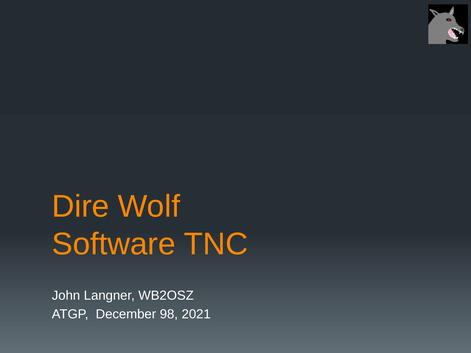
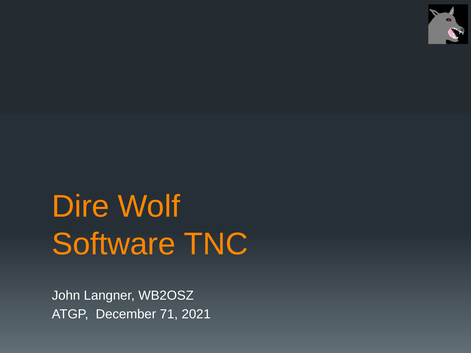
98: 98 -> 71 (169, 314)
